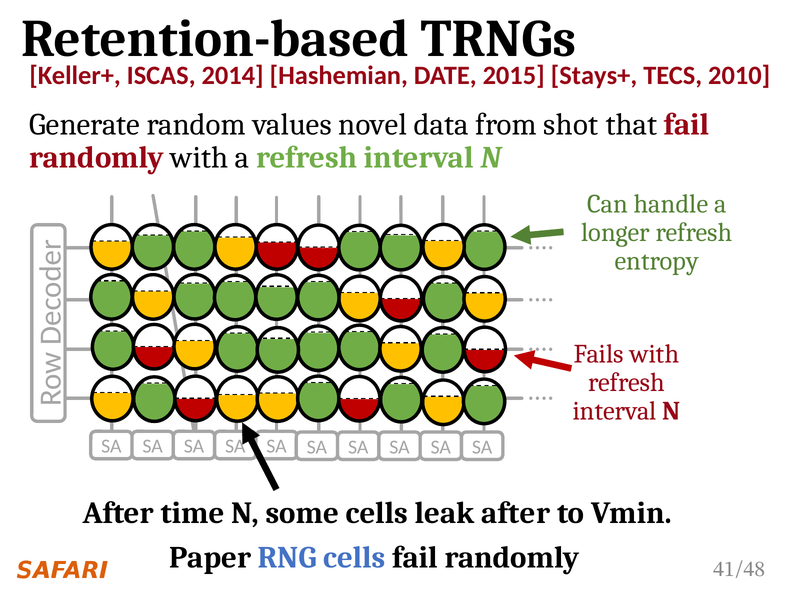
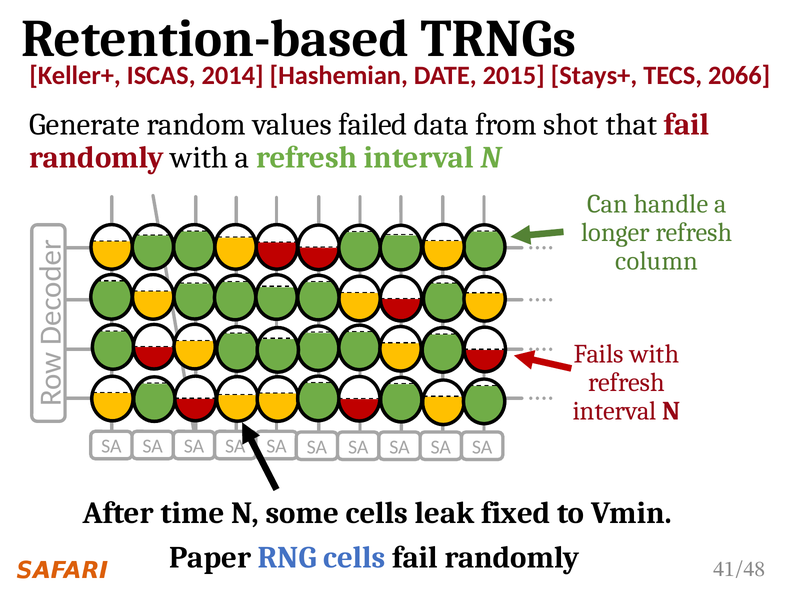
2010: 2010 -> 2066 (739, 75)
novel: novel -> failed (373, 124)
entropy: entropy -> column (657, 261)
leak after: after -> fixed (516, 513)
